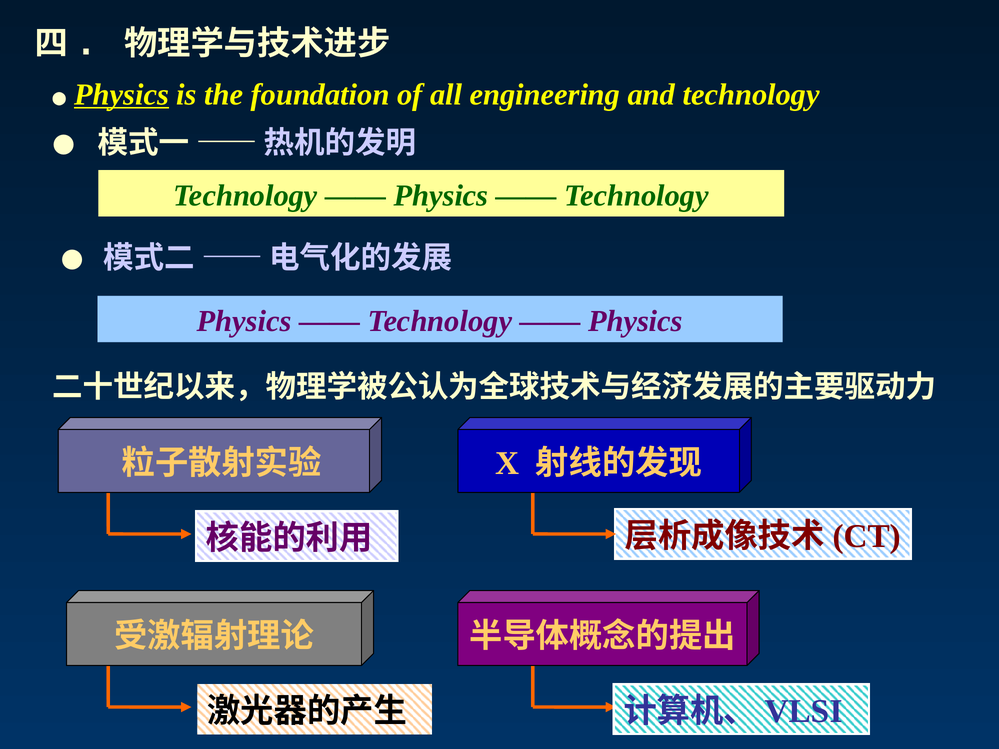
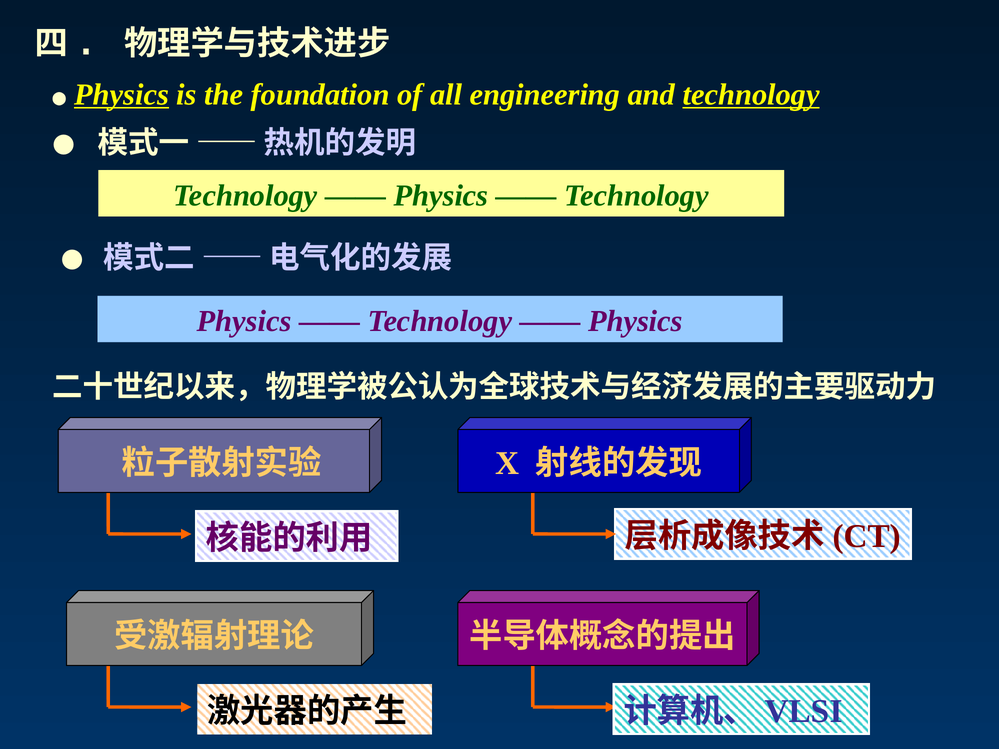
technology underline: none -> present (751, 95)
